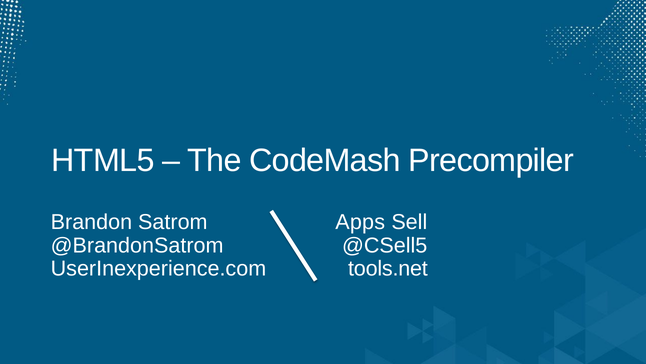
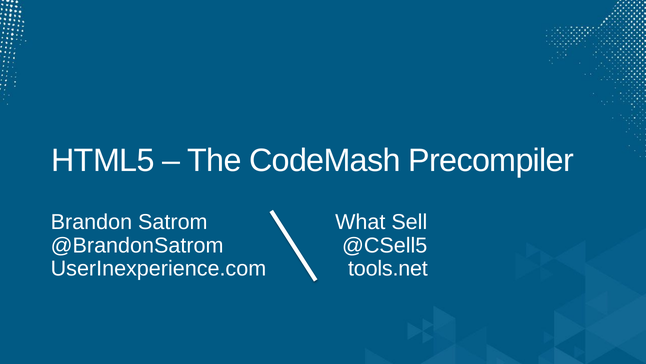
Apps: Apps -> What (360, 222)
